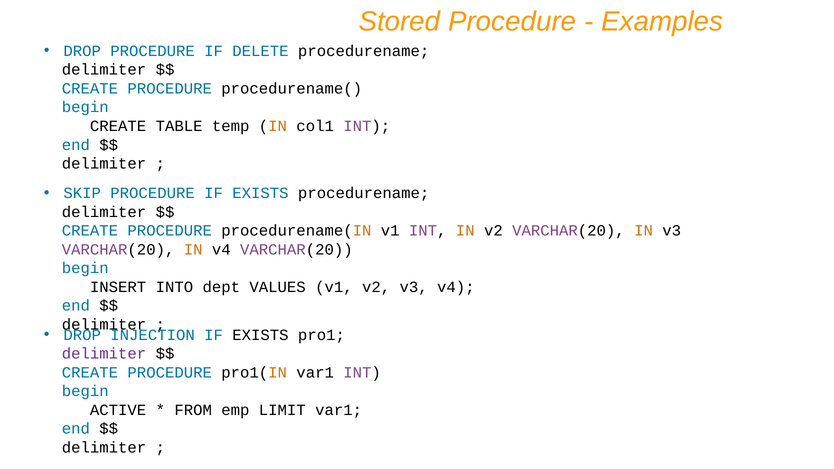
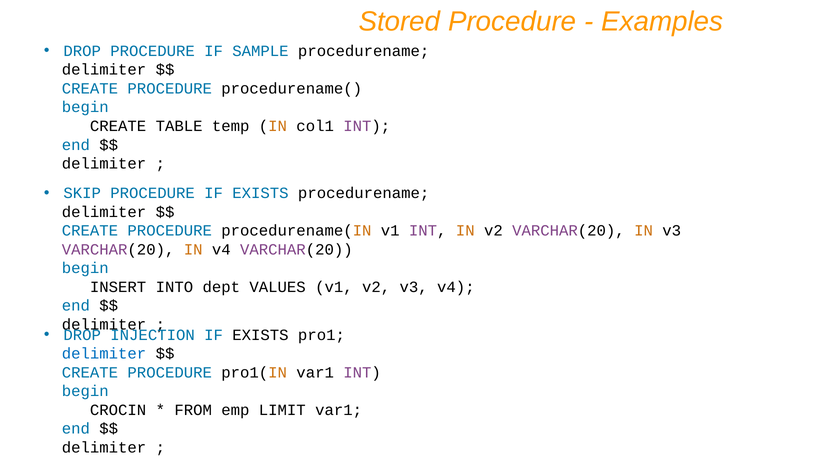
DELETE: DELETE -> SAMPLE (260, 51)
delimiter colour: purple -> blue (104, 354)
ACTIVE: ACTIVE -> CROCIN (118, 410)
